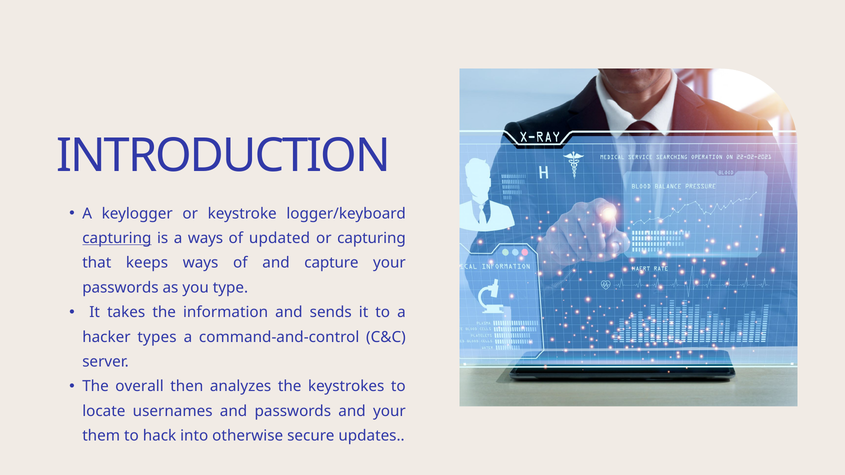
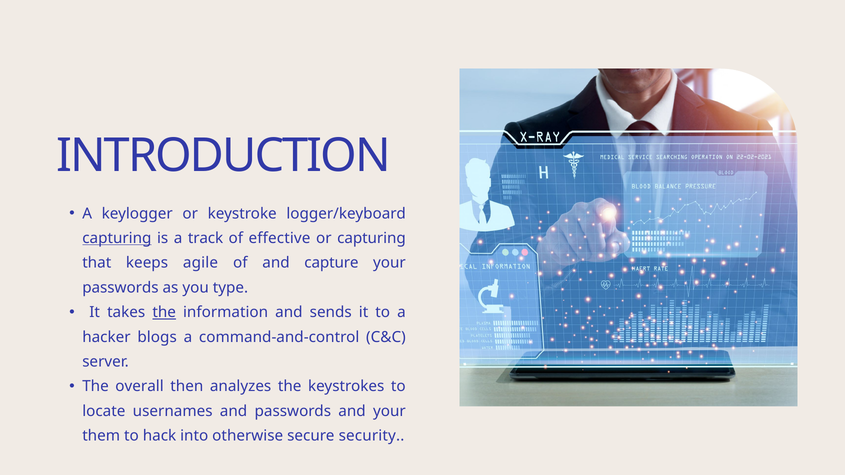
a ways: ways -> track (206, 238)
updated: updated -> effective (280, 238)
keeps ways: ways -> agile (200, 263)
the underline: none -> present (164, 313)
types: types -> blogs (157, 337)
updates: updates -> security (371, 436)
